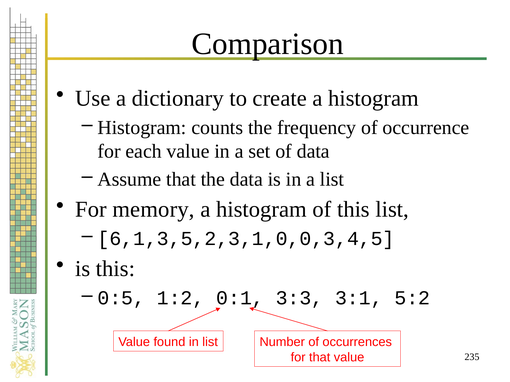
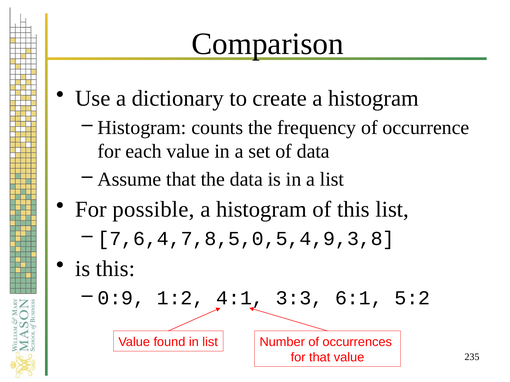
memory: memory -> possible (153, 210)
6,1,3,5,2,3,1,0,0,3,4,5: 6,1,3,5,2,3,1,0,0,3,4,5 -> 7,6,4,7,8,5,0,5,4,9,3,8 (246, 239)
0:5: 0:5 -> 0:9 (121, 298)
0:1: 0:1 -> 4:1 (240, 298)
3:1: 3:1 -> 6:1 (359, 298)
